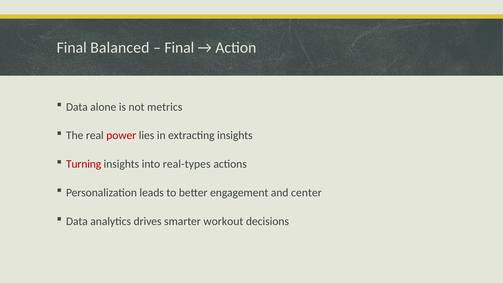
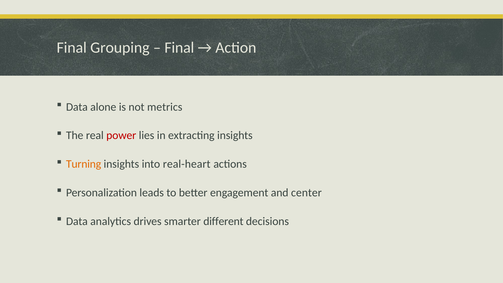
Balanced: Balanced -> Grouping (120, 48)
Turning colour: red -> orange (84, 164)
real-types: real-types -> real-heart (187, 164)
workout: workout -> different (223, 221)
